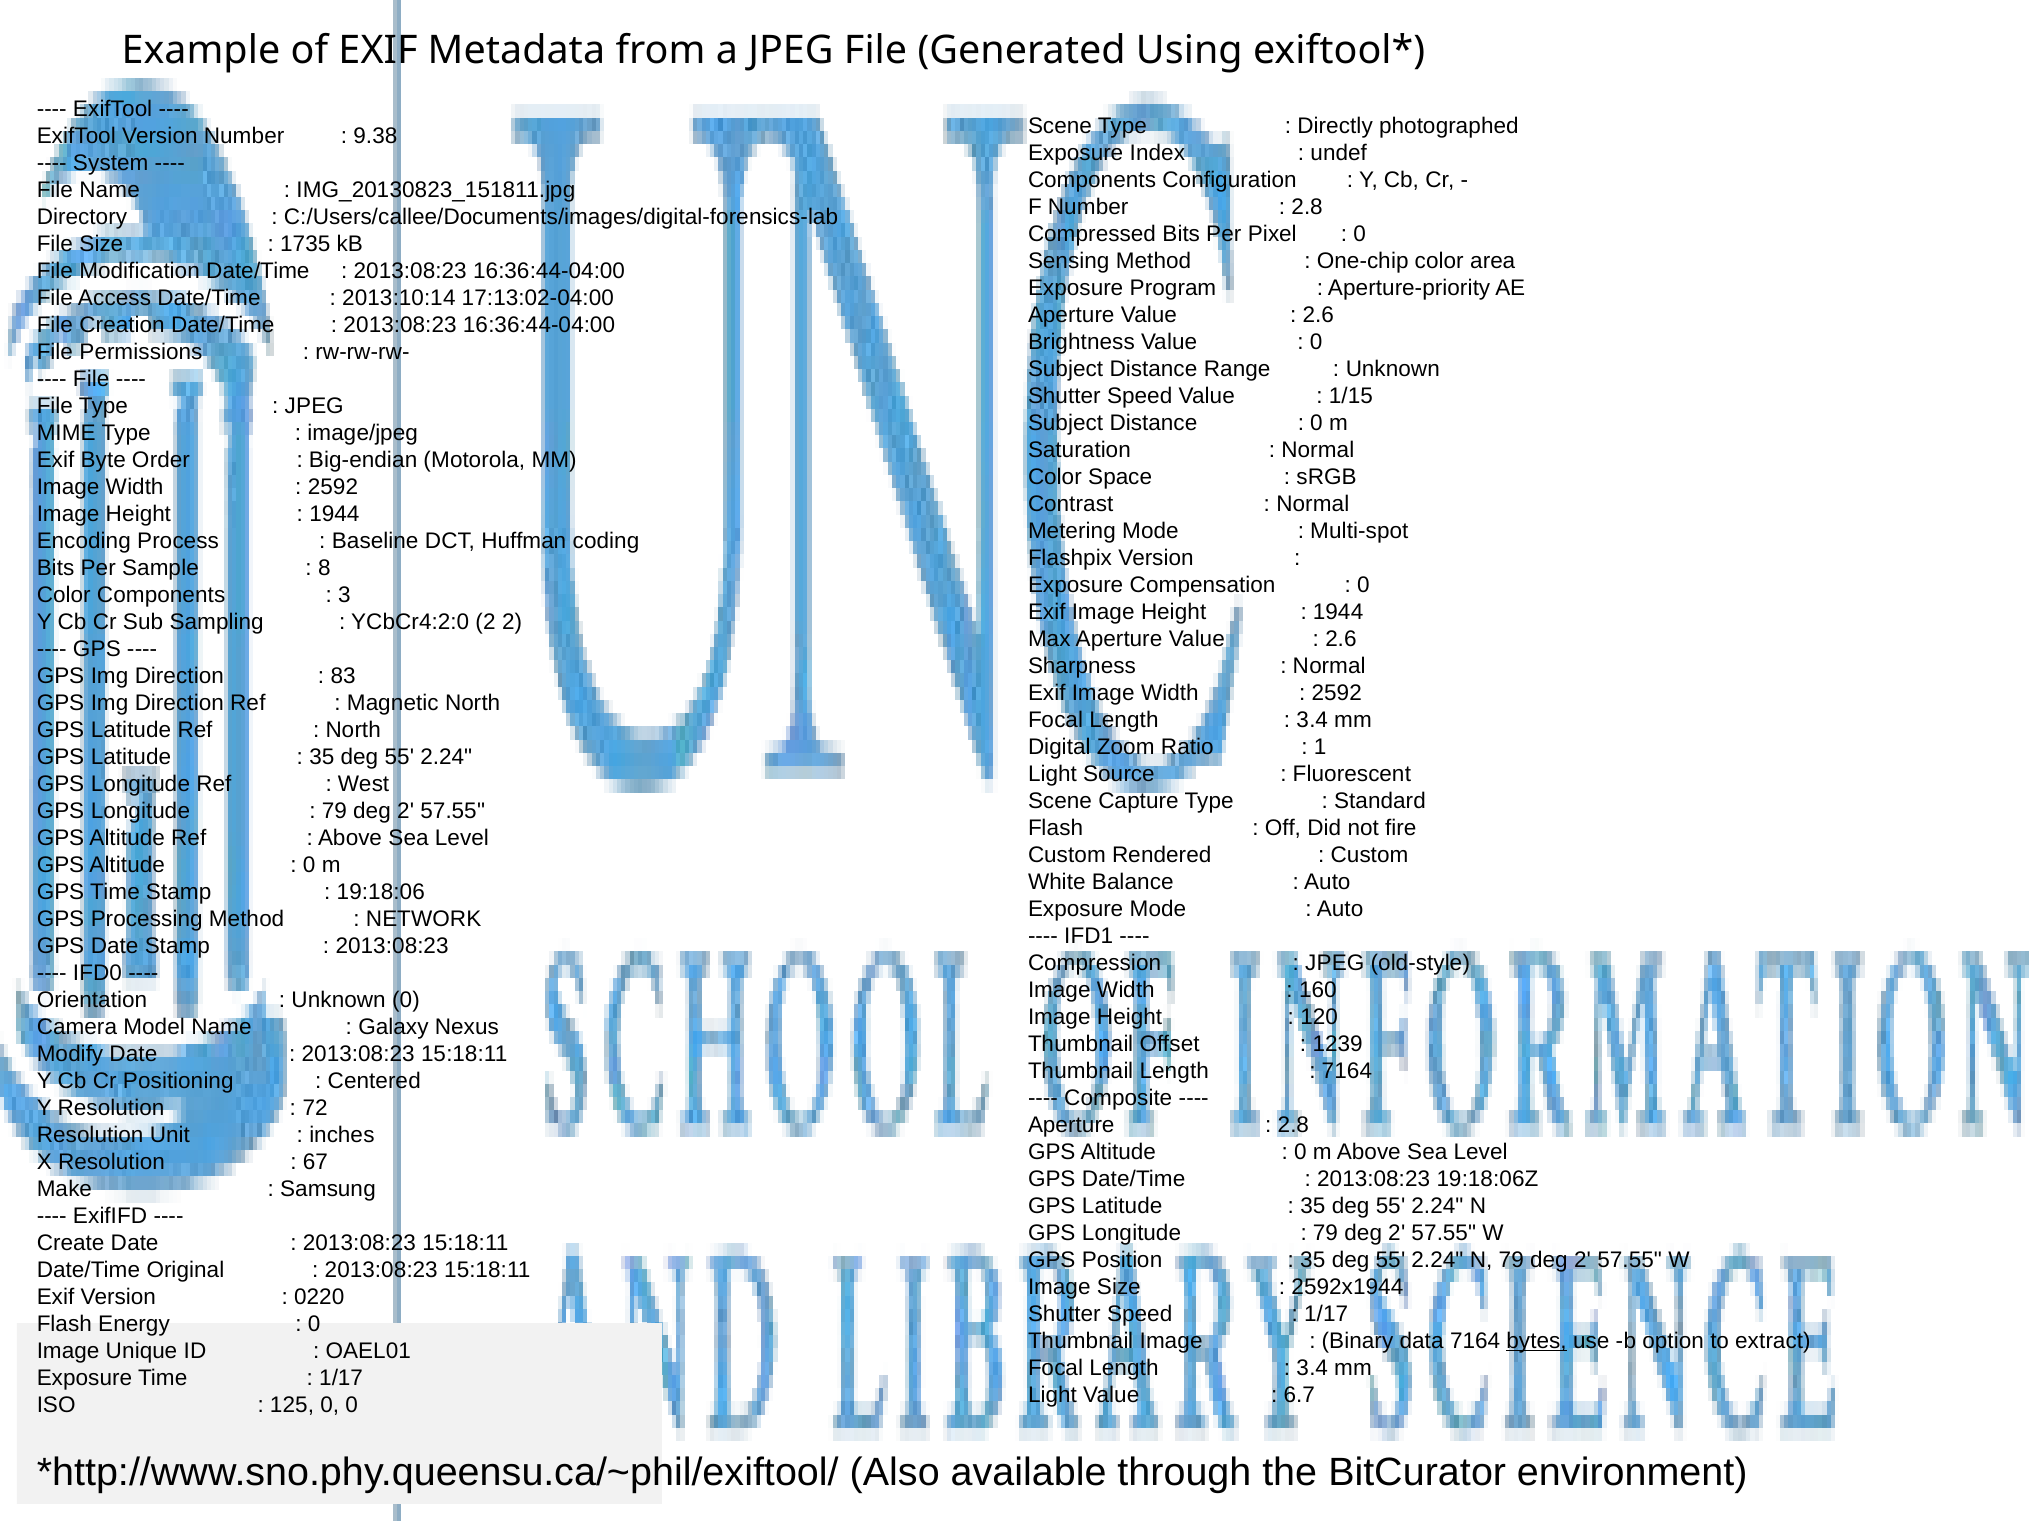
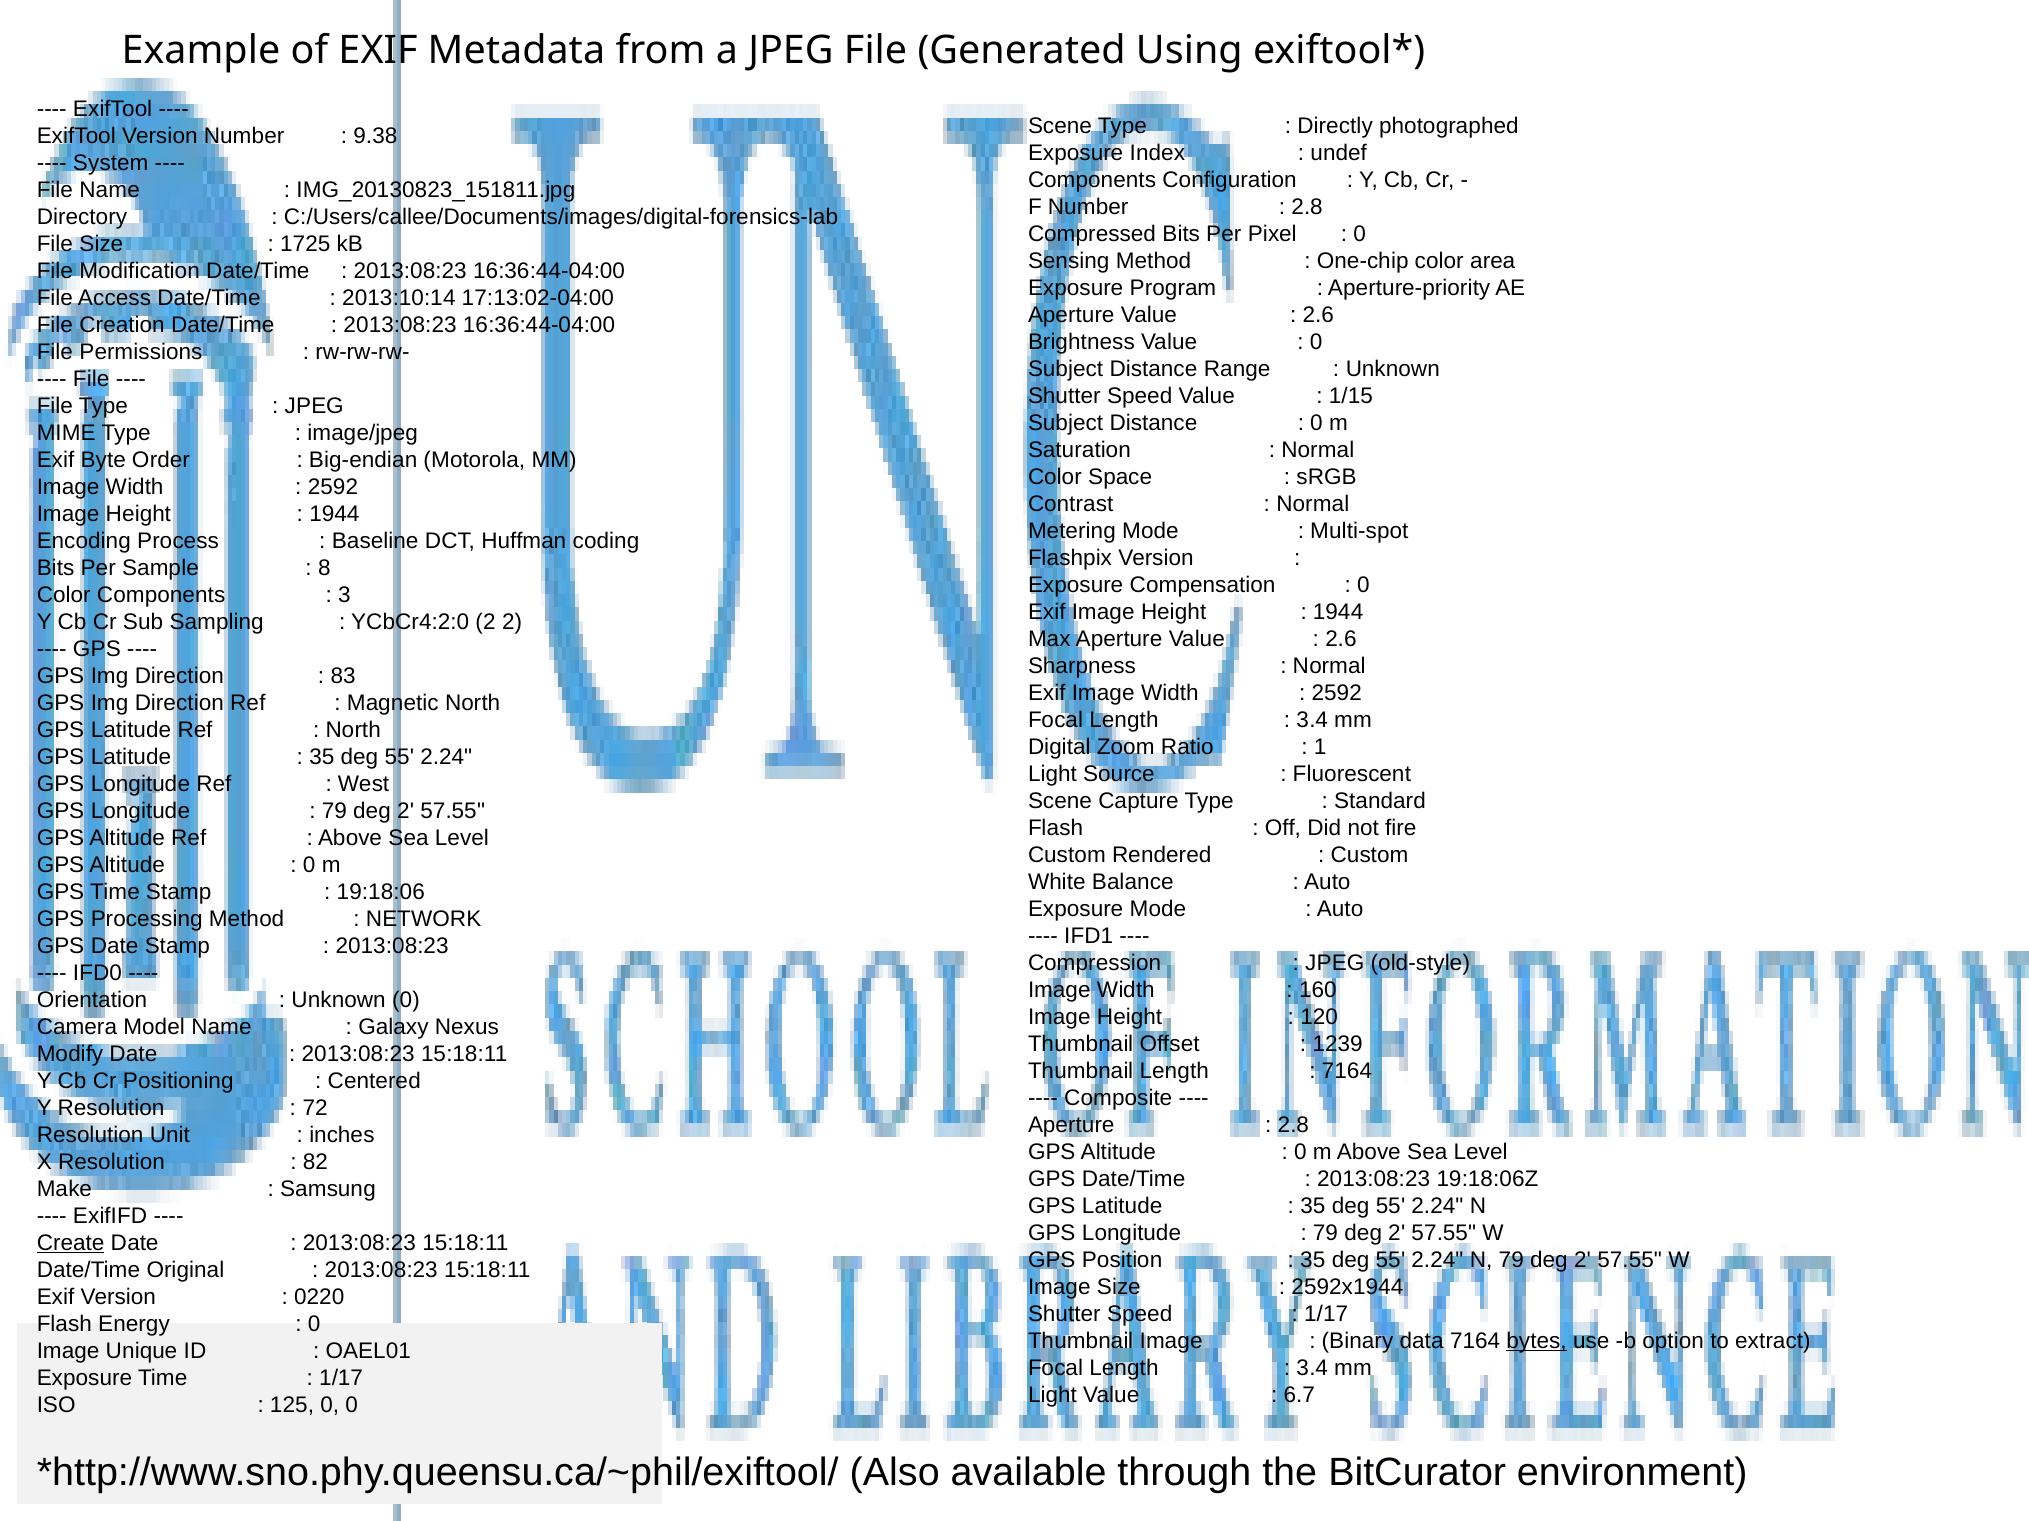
1735: 1735 -> 1725 (305, 245)
67: 67 -> 82 (315, 1163)
Create underline: none -> present (71, 1244)
